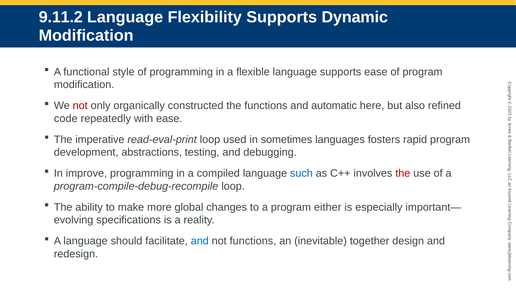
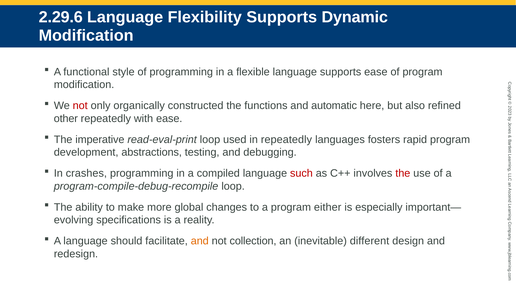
9.11.2: 9.11.2 -> 2.29.6 (61, 17)
code: code -> other (66, 119)
in sometimes: sometimes -> repeatedly (286, 140)
improve: improve -> crashes (86, 173)
such colour: blue -> red (301, 173)
and colour: blue -> orange (200, 241)
not functions: functions -> collection (253, 241)
together: together -> different (370, 241)
